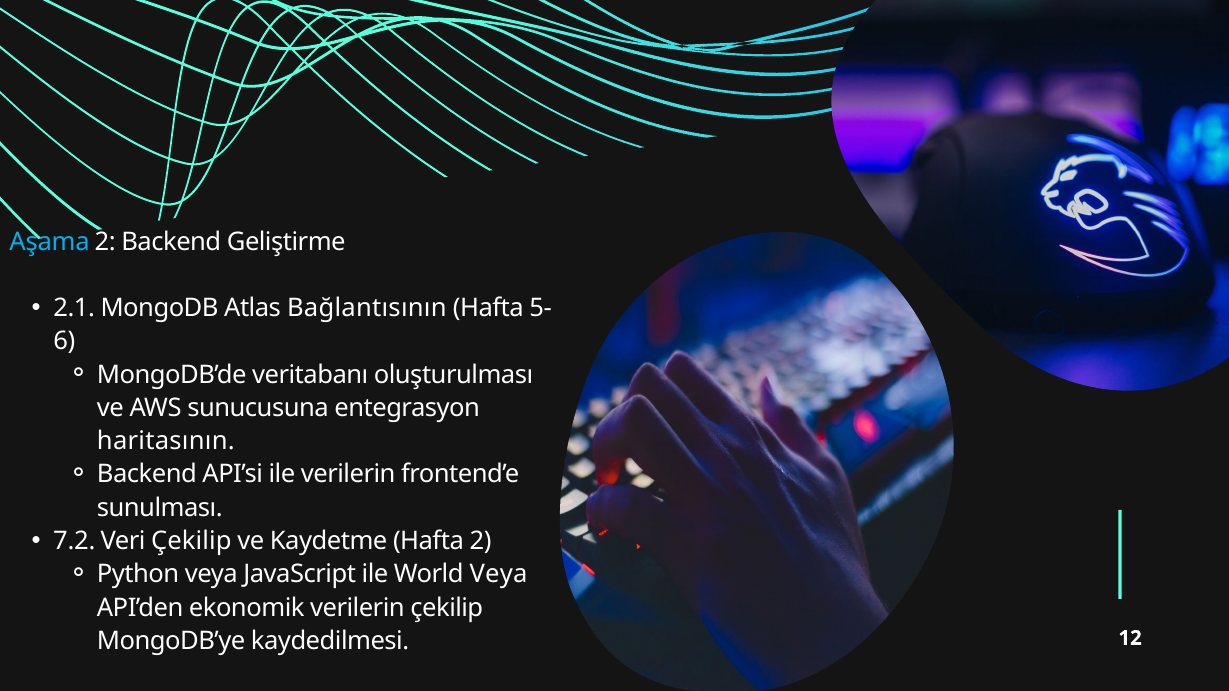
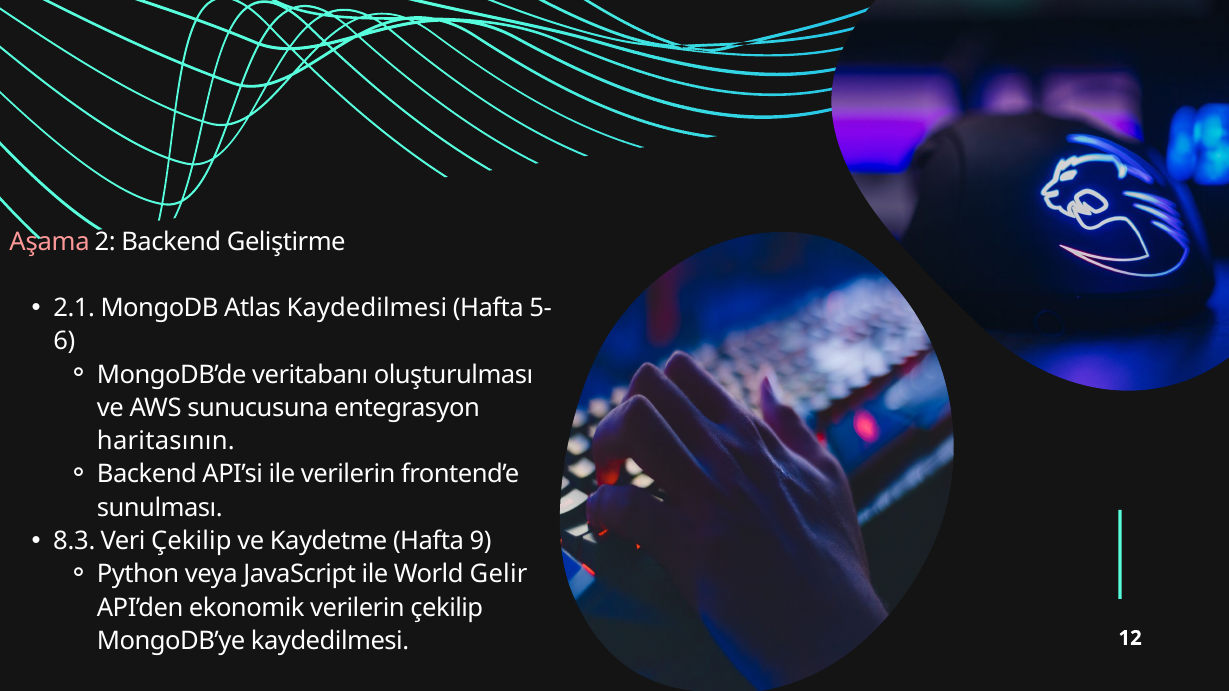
Aşama colour: light blue -> pink (50, 242)
Atlas Bağlantısının: Bağlantısının -> Kaydedilmesi (367, 308)
7.2: 7.2 -> 8.3 (74, 541)
Hafta 2: 2 -> 9 (481, 541)
World Veya: Veya -> Gelir (499, 575)
